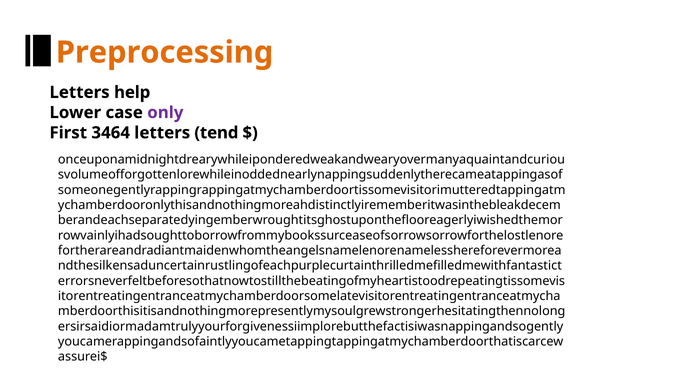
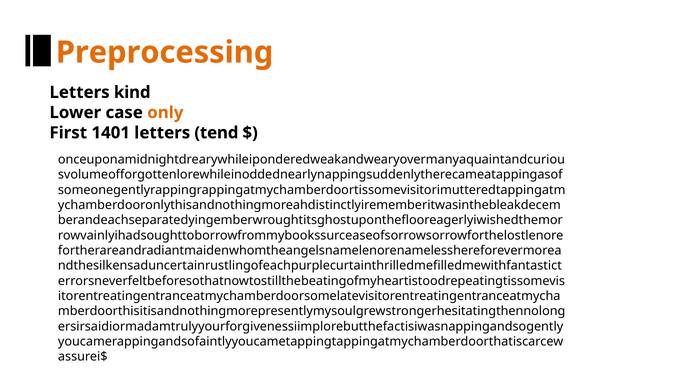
help: help -> kind (132, 92)
only colour: purple -> orange (165, 113)
3464: 3464 -> 1401 (111, 133)
